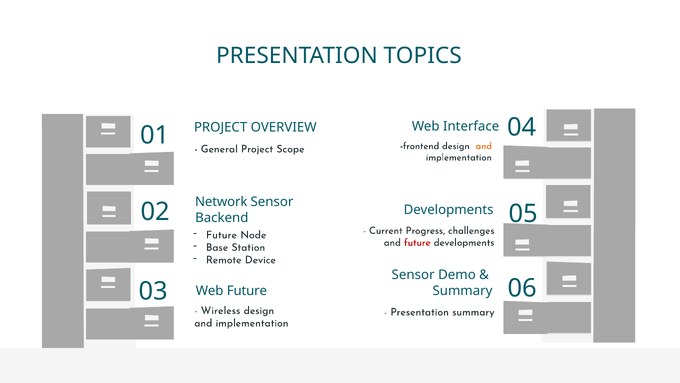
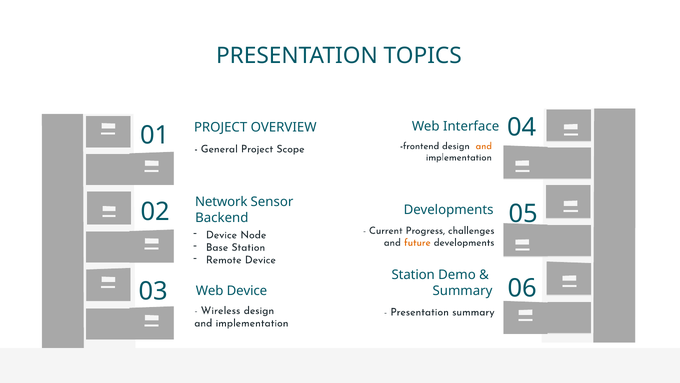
Future: Future -> Device (222, 235)
future colour: red -> orange (417, 242)
Sensor: Sensor -> Station (413, 274)
Web Future: Future -> Device (247, 291)
